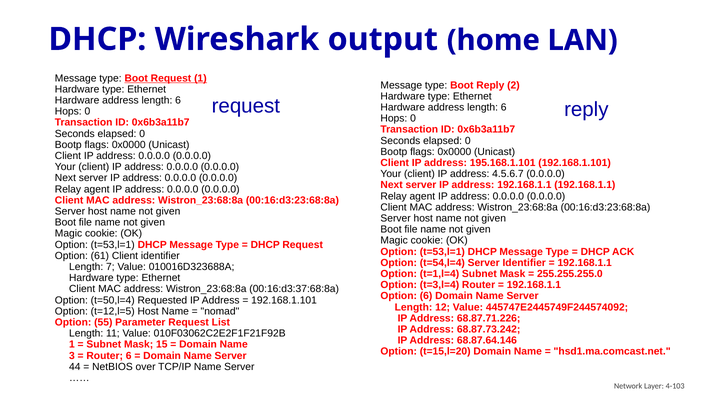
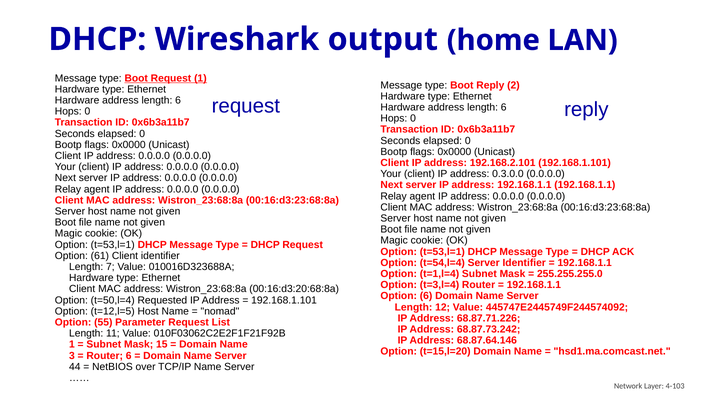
195.168.1.101: 195.168.1.101 -> 192.168.2.101 (503, 163)
4.5.6.7: 4.5.6.7 -> 0.3.0.0 (508, 174)
00:16:d3:37:68:8a: 00:16:d3:37:68:8a -> 00:16:d3:20:68:8a (294, 289)
